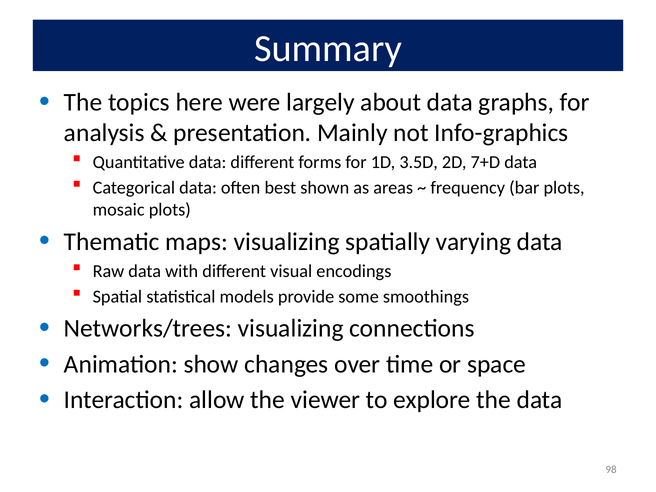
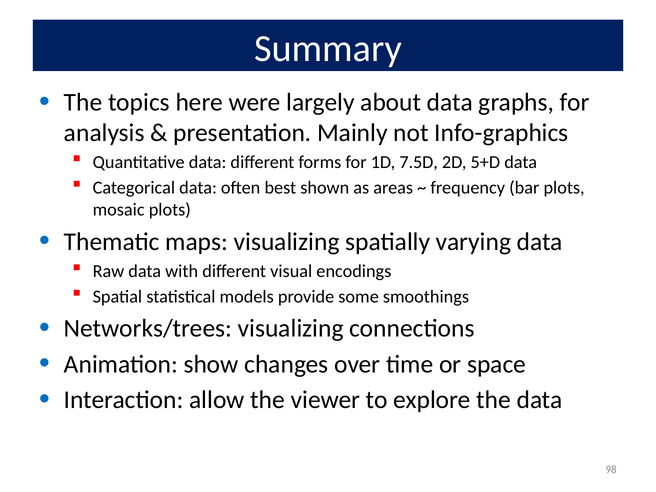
3.5D: 3.5D -> 7.5D (419, 162)
7+D: 7+D -> 5+D (485, 162)
